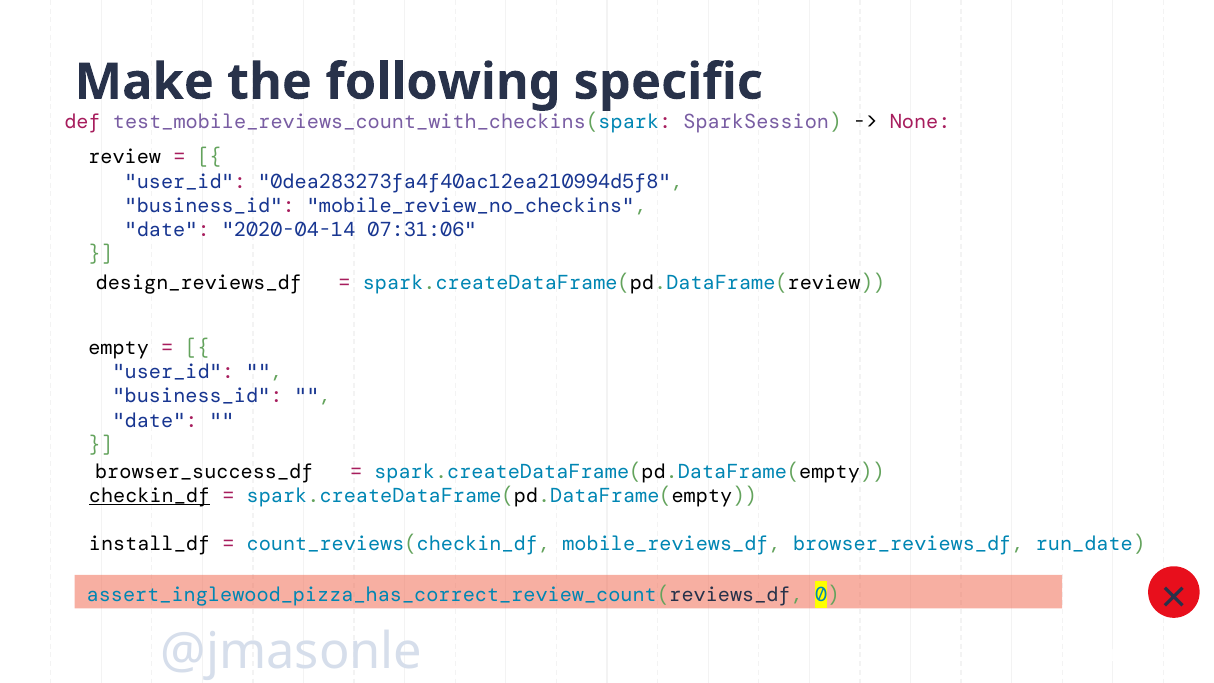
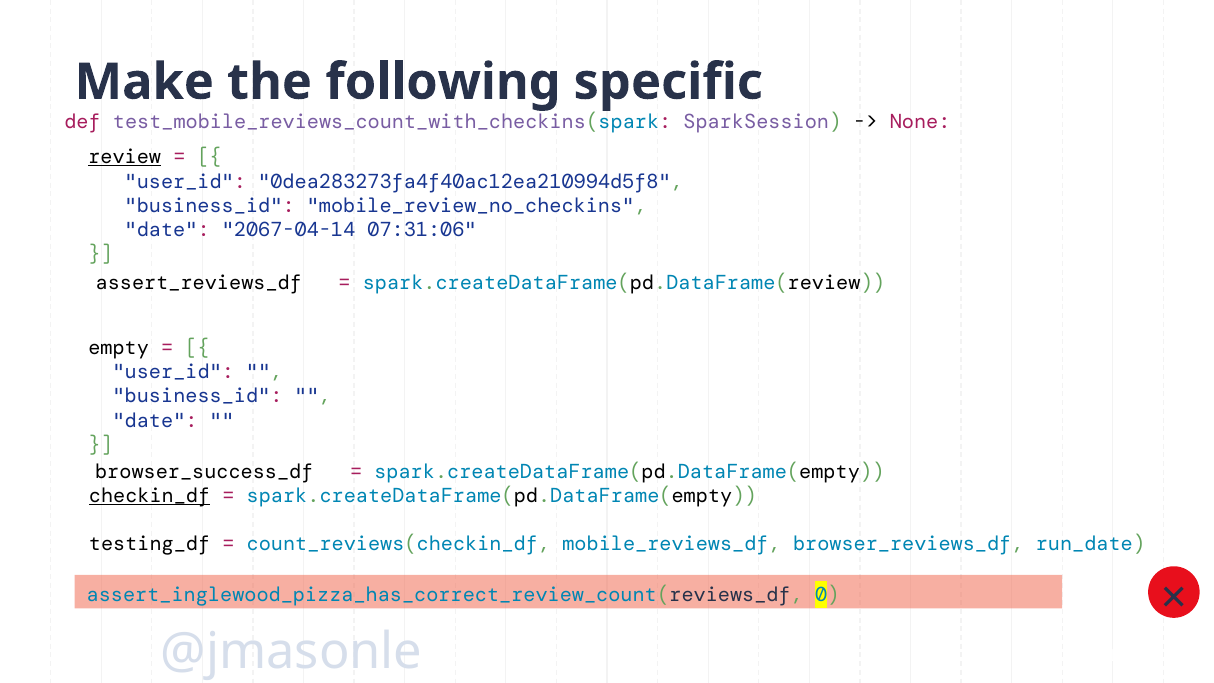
review underline: none -> present (125, 157)
2020-04-14: 2020-04-14 -> 2067-04-14 (289, 230)
design_reviews_df: design_reviews_df -> assert_reviews_df (199, 282)
install_df: install_df -> testing_df (150, 544)
